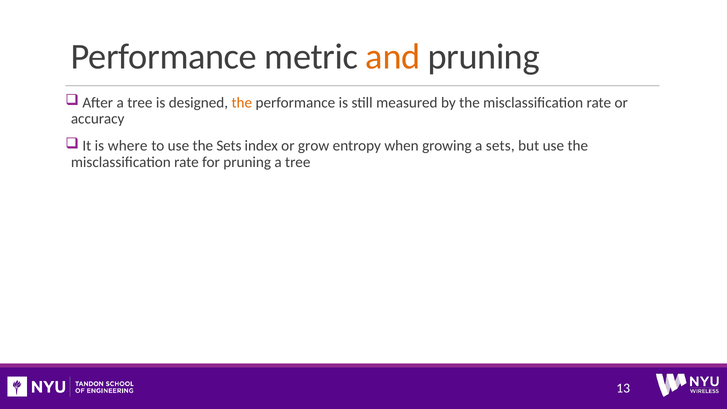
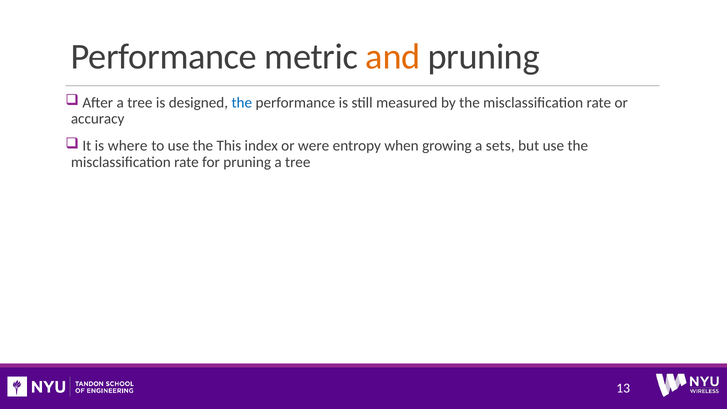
the colour: orange -> blue (242, 103)
the Sets: Sets -> This (229, 146)
grow: grow -> were (314, 146)
